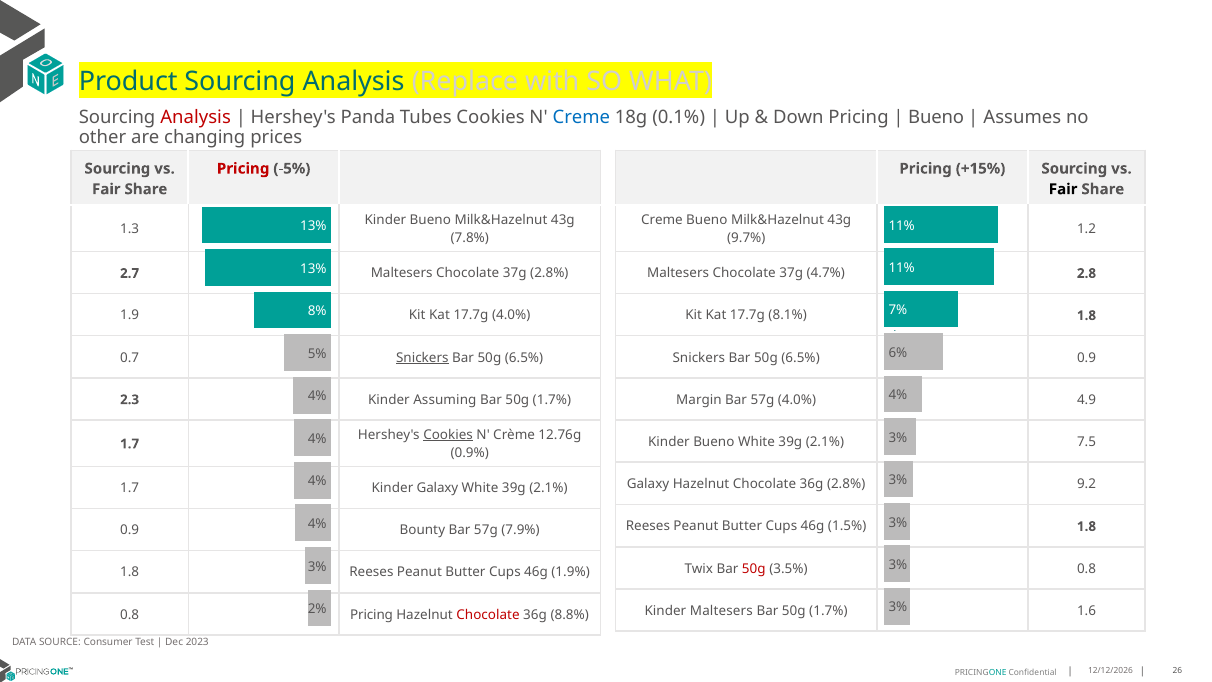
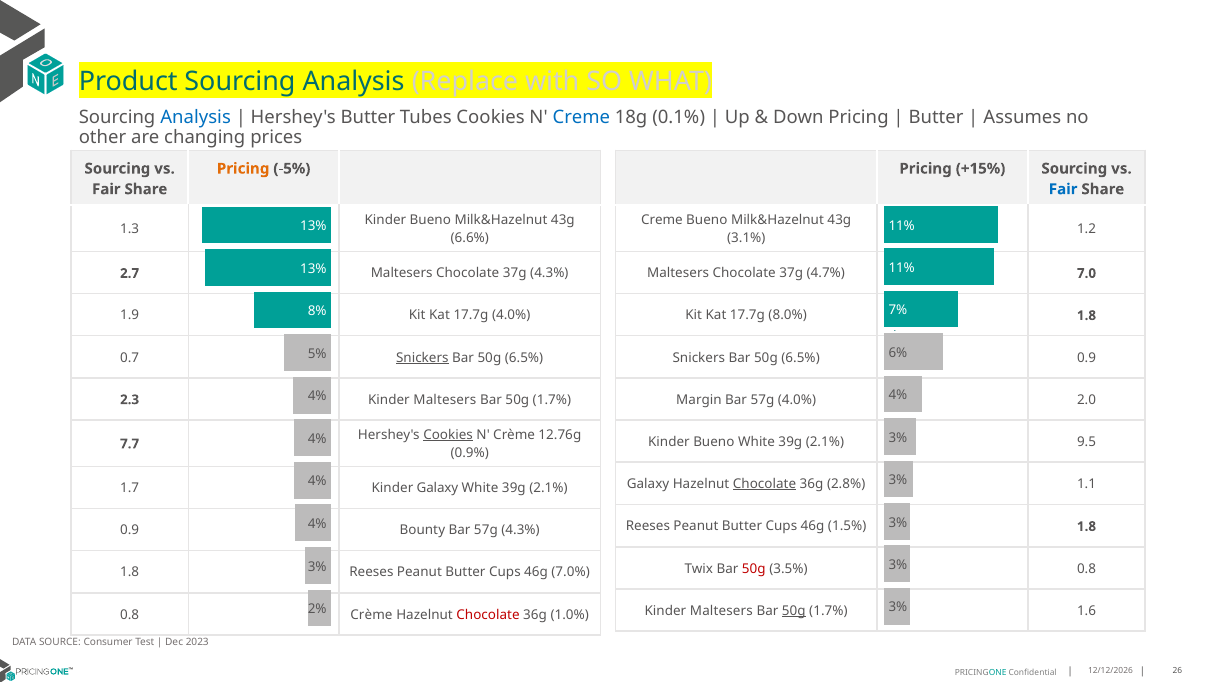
Analysis colour: red -> blue (196, 117)
Hershey's Panda: Panda -> Butter (368, 117)
Bueno: Bueno -> Butter (936, 117)
Pricing colour: red -> orange (243, 169)
Fair colour: black -> blue (1063, 189)
7.8%: 7.8% -> 6.6% (470, 238)
9.7%: 9.7% -> 3.1% (746, 238)
2.8: 2.8 -> 7.0 (1086, 273)
37g 2.8%: 2.8% -> 4.3% (549, 273)
8.1%: 8.1% -> 8.0% (788, 315)
4.9: 4.9 -> 2.0 (1087, 400)
2.3 Kinder Assuming: Assuming -> Maltesers (445, 400)
7.5: 7.5 -> 9.5 (1087, 442)
1.7: 1.7 -> 7.7 (130, 444)
Chocolate underline: none -> present (765, 484)
9.2: 9.2 -> 1.1 (1087, 484)
57g 7.9%: 7.9% -> 4.3% (521, 530)
1.9%: 1.9% -> 7.0% (571, 572)
50g underline: none -> present (794, 611)
0.8 Pricing: Pricing -> Crème (371, 615)
8.8%: 8.8% -> 1.0% (570, 615)
